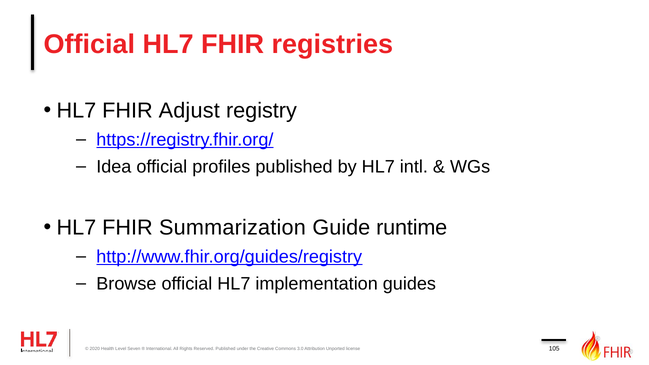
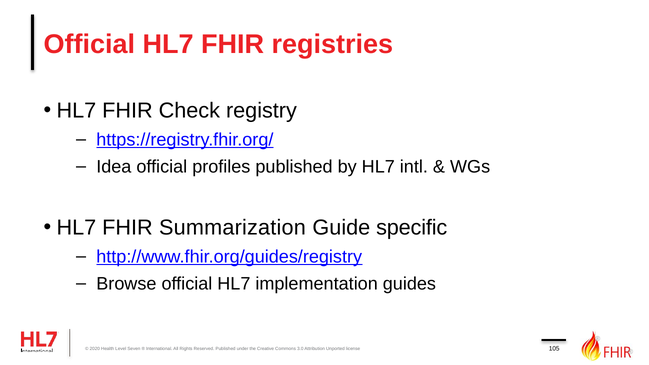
Adjust: Adjust -> Check (189, 111)
runtime: runtime -> specific (412, 228)
